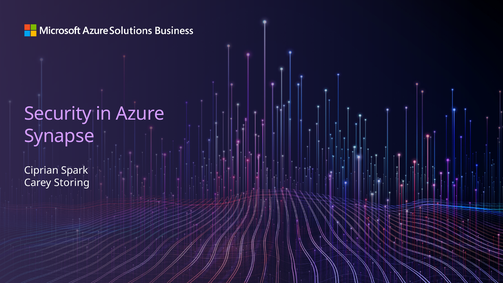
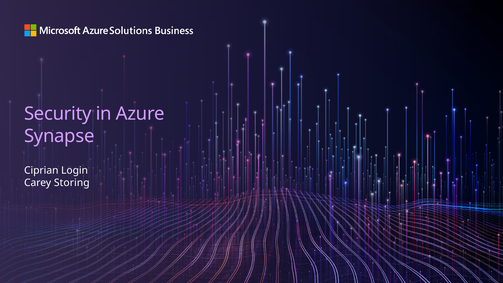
Spark: Spark -> Login (75, 170)
